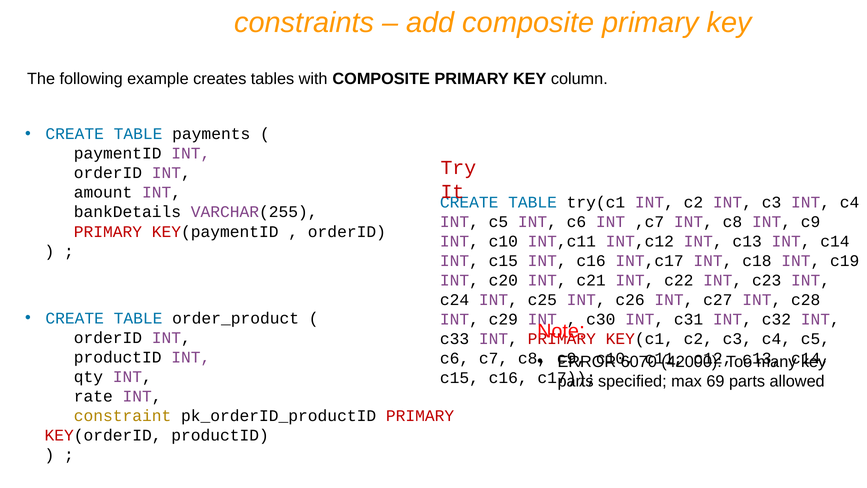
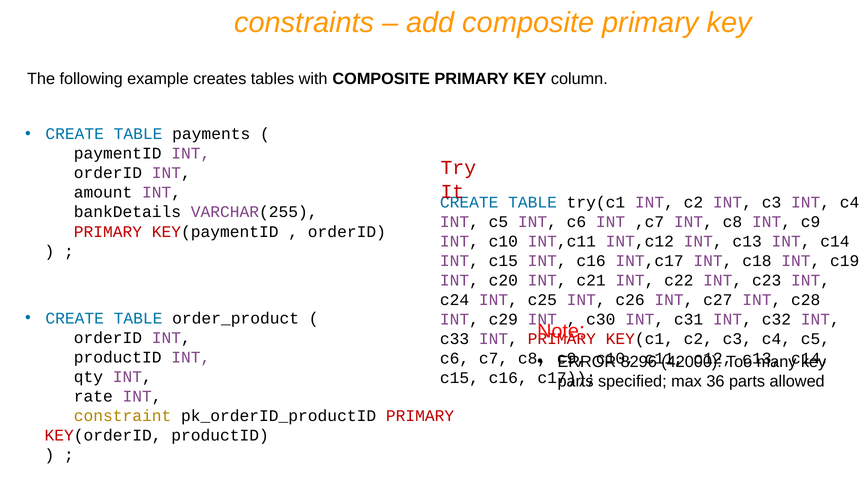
6070: 6070 -> 8296 (639, 362)
69: 69 -> 36 (715, 381)
